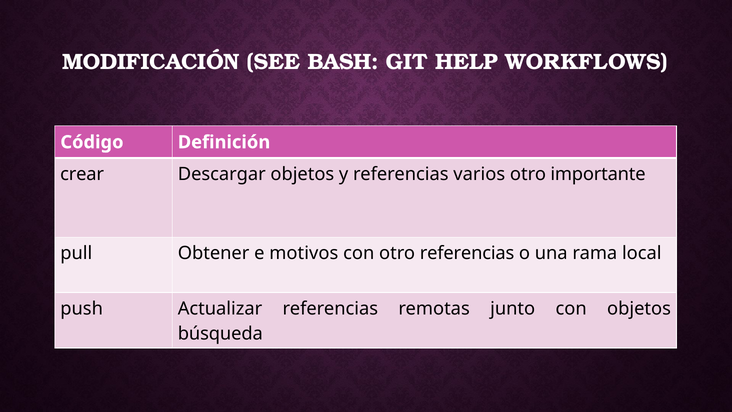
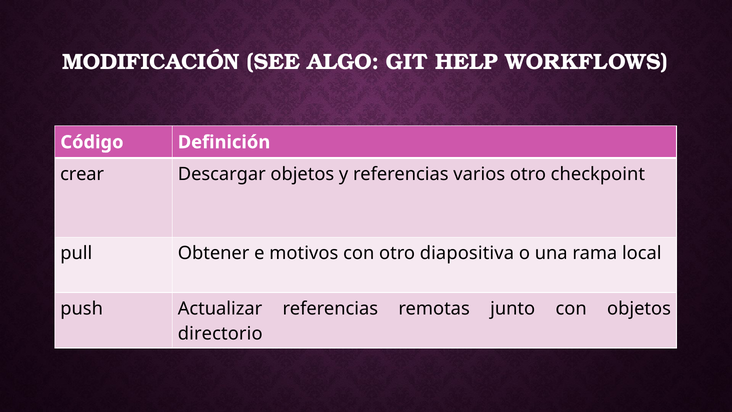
BASH: BASH -> ALGO (343, 62)
importante: importante -> checkpoint (598, 174)
otro referencias: referencias -> diapositiva (467, 253)
búsqueda: búsqueda -> directorio (220, 334)
